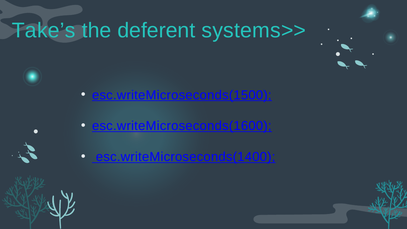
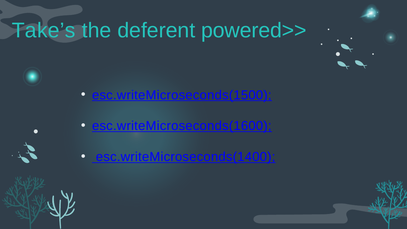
systems>>: systems>> -> powered>> (254, 31)
